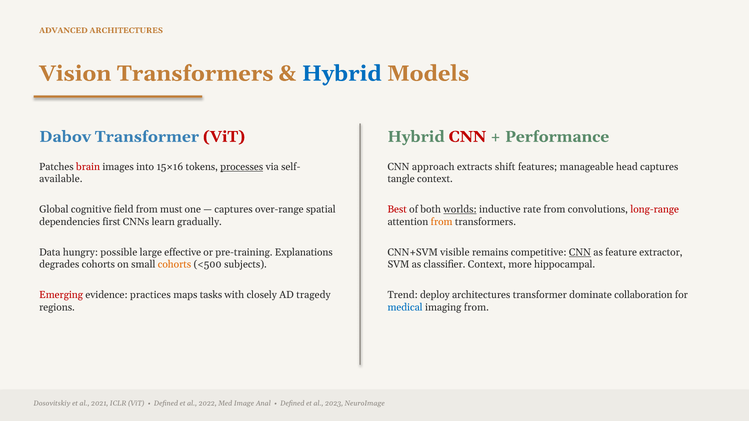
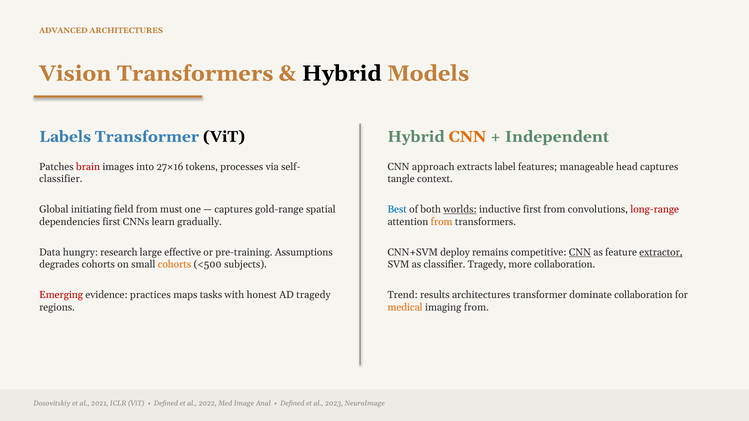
Hybrid colour: blue -> black (342, 74)
Dabov: Dabov -> Labels (65, 137)
ViT colour: red -> black (224, 137)
CNN colour: red -> orange (467, 137)
Performance: Performance -> Independent (557, 137)
15×16: 15×16 -> 27×16 (170, 167)
processes underline: present -> none (242, 167)
shift: shift -> label (505, 167)
available: available -> classifier (61, 179)
cognitive: cognitive -> initiating (91, 210)
over-range: over-range -> gold-range (279, 210)
Best colour: red -> blue (397, 210)
inductive rate: rate -> first (532, 210)
possible: possible -> research (119, 253)
Explanations: Explanations -> Assumptions (304, 253)
visible: visible -> deploy (455, 253)
extractor underline: none -> present (661, 253)
classifier Context: Context -> Tragedy (487, 265)
more hippocampal: hippocampal -> collaboration (565, 265)
closely: closely -> honest (262, 295)
deploy: deploy -> results (435, 295)
medical colour: blue -> orange (405, 308)
